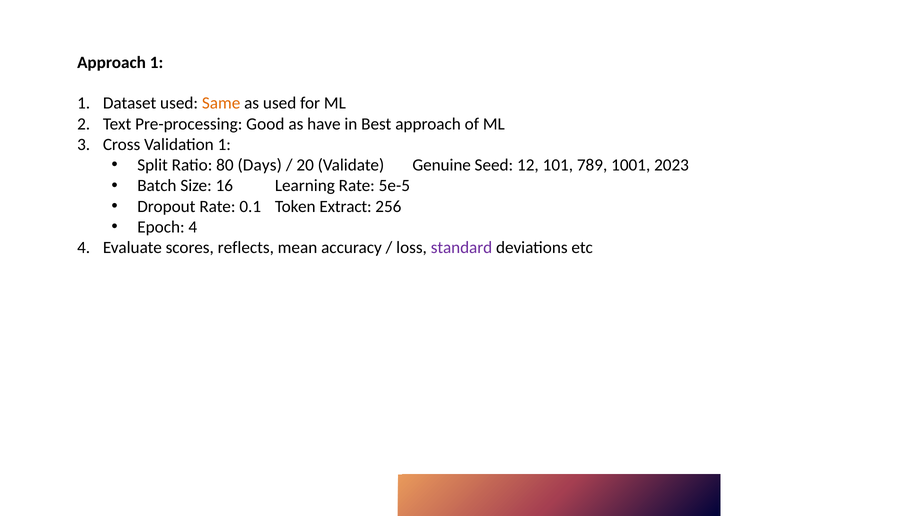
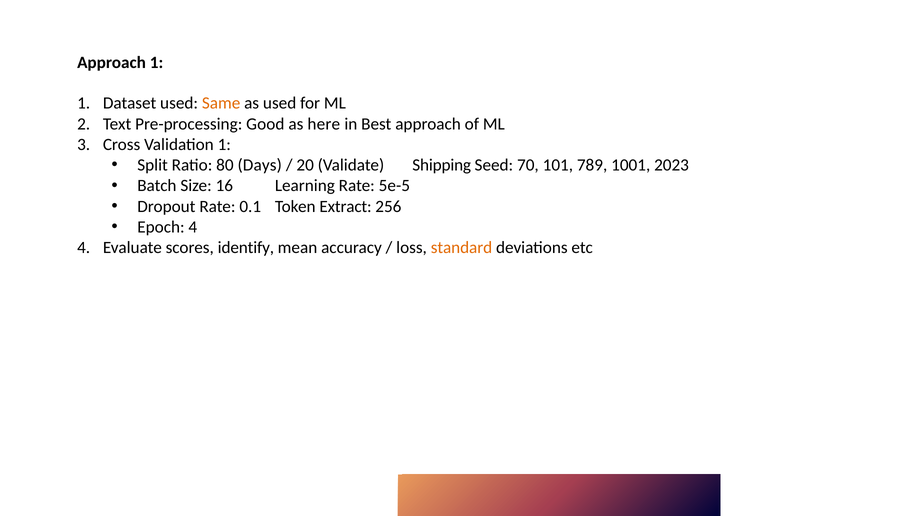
have: have -> here (324, 124)
Genuine: Genuine -> Shipping (442, 165)
12: 12 -> 70 (528, 165)
reflects: reflects -> identify (246, 248)
standard colour: purple -> orange (461, 248)
